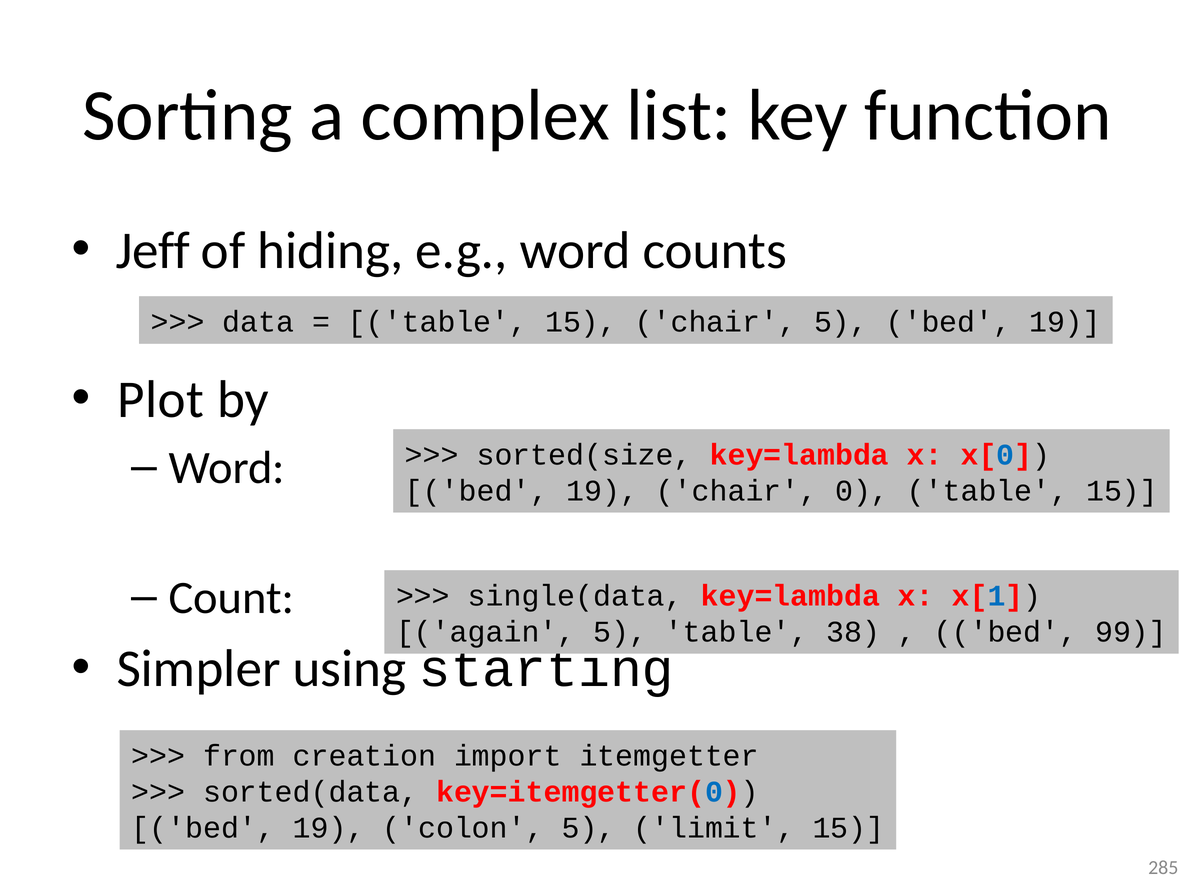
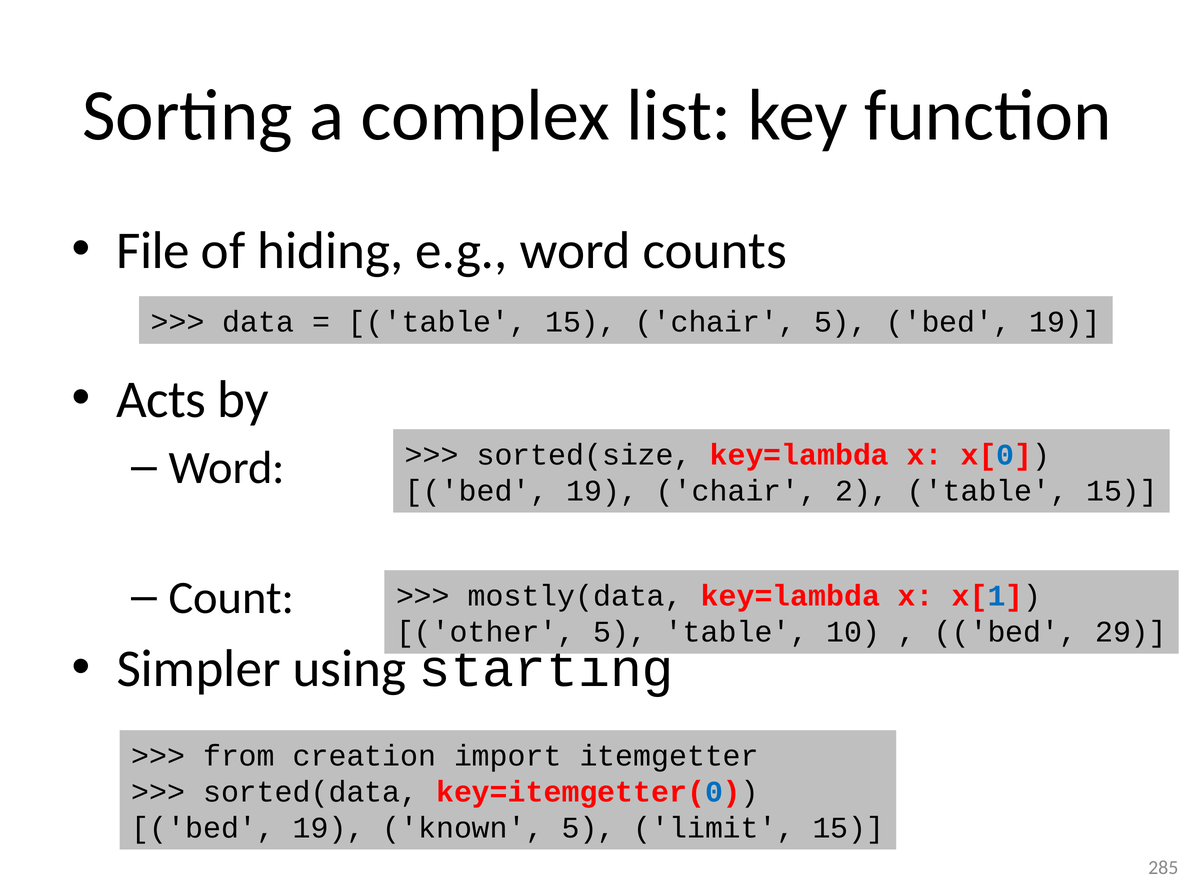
Jeff: Jeff -> File (153, 251)
Plot: Plot -> Acts (161, 400)
0: 0 -> 2 (862, 491)
single(data: single(data -> mostly(data (575, 596)
again: again -> other (486, 632)
38: 38 -> 10 (853, 632)
99: 99 -> 29 (1131, 632)
colon: colon -> known (463, 828)
